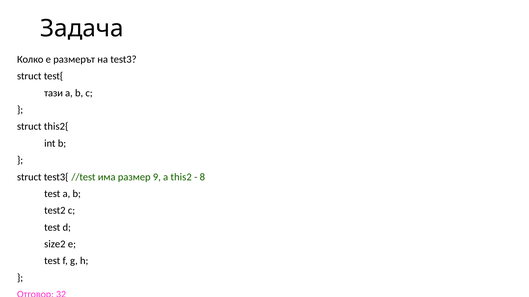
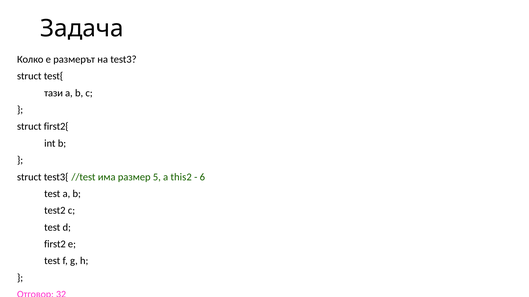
this2{: this2{ -> first2{ (56, 127)
9: 9 -> 5 (157, 177)
8: 8 -> 6 (202, 177)
size2: size2 -> first2 (55, 245)
